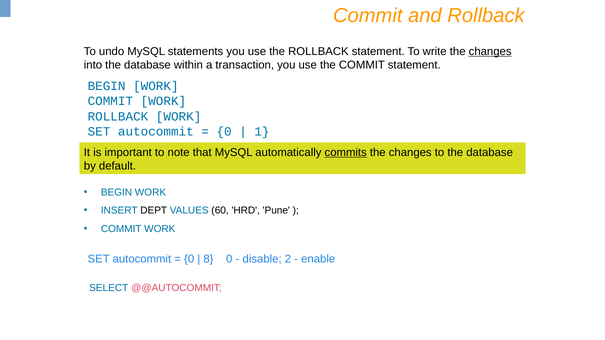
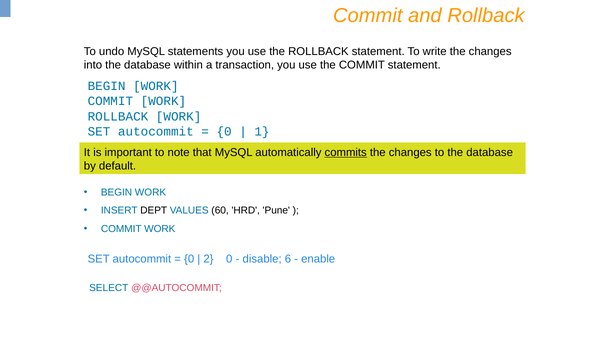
changes underline: present -> none (490, 51)
8: 8 -> 2 (208, 259)
2: 2 -> 6 (288, 259)
